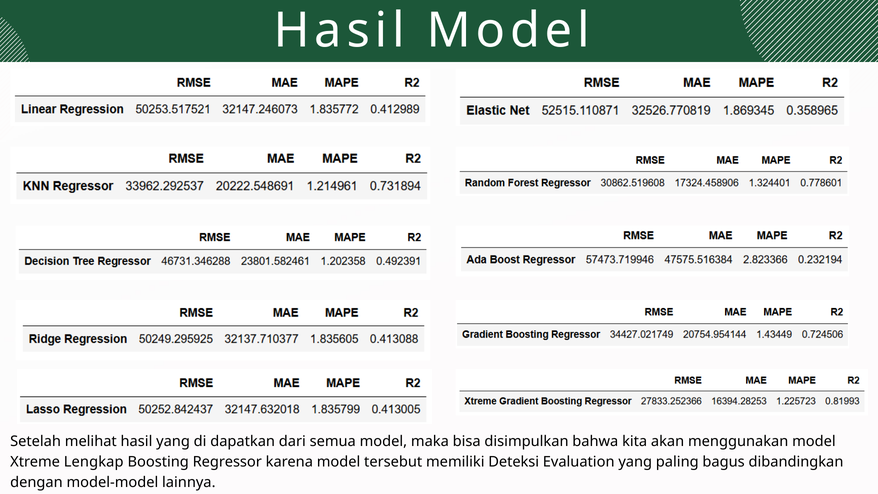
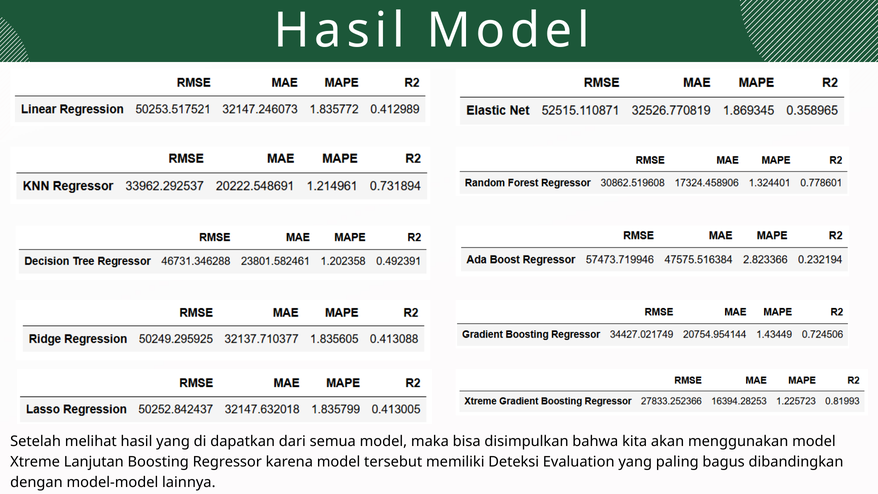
Lengkap: Lengkap -> Lanjutan (94, 462)
